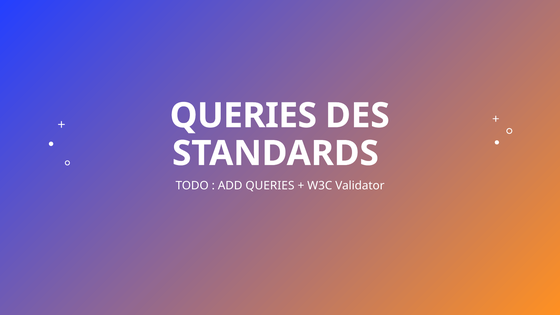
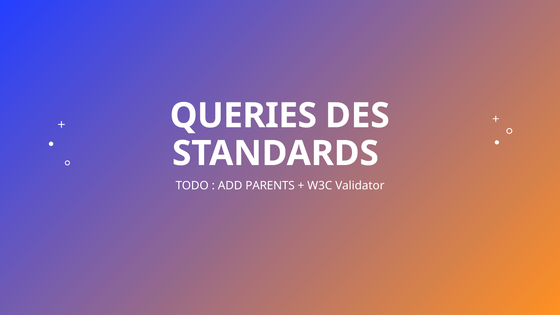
ADD QUERIES: QUERIES -> PARENTS (270, 186)
